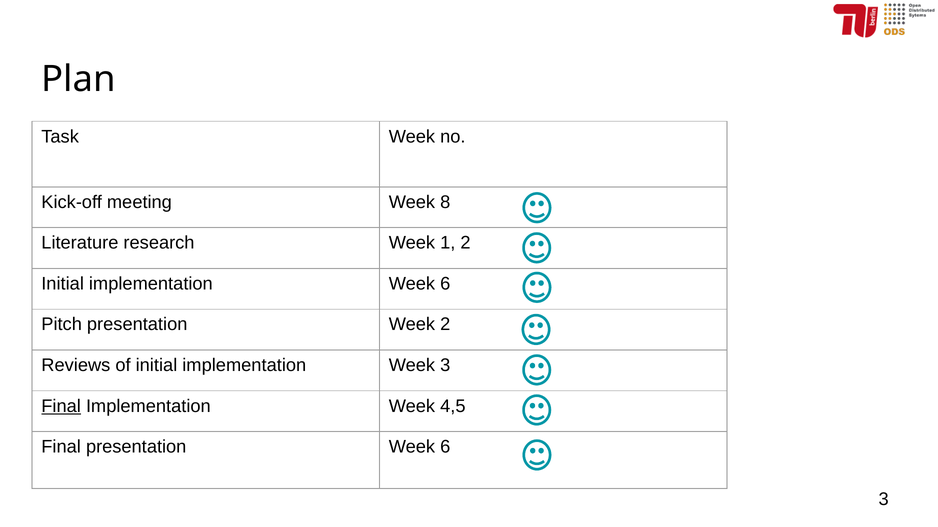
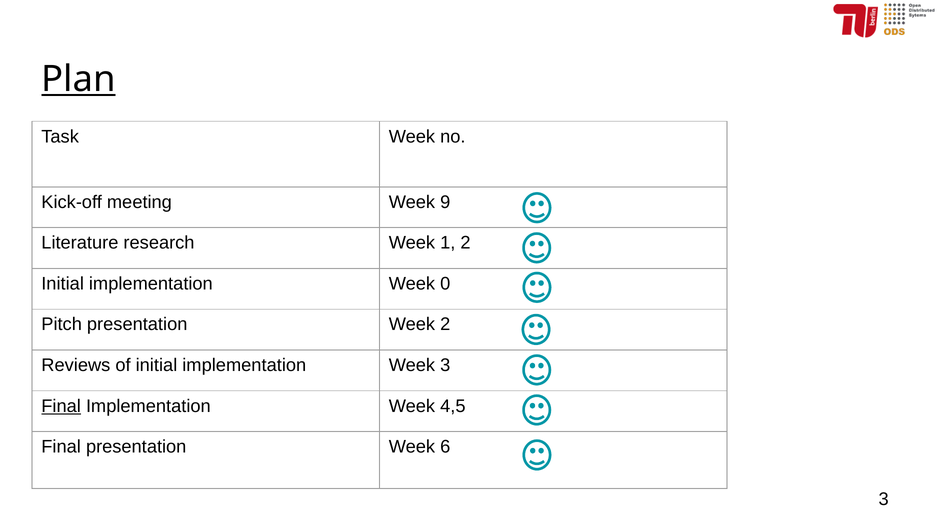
Plan underline: none -> present (79, 79)
8: 8 -> 9 (445, 202)
implementation Week 6: 6 -> 0 (445, 284)
